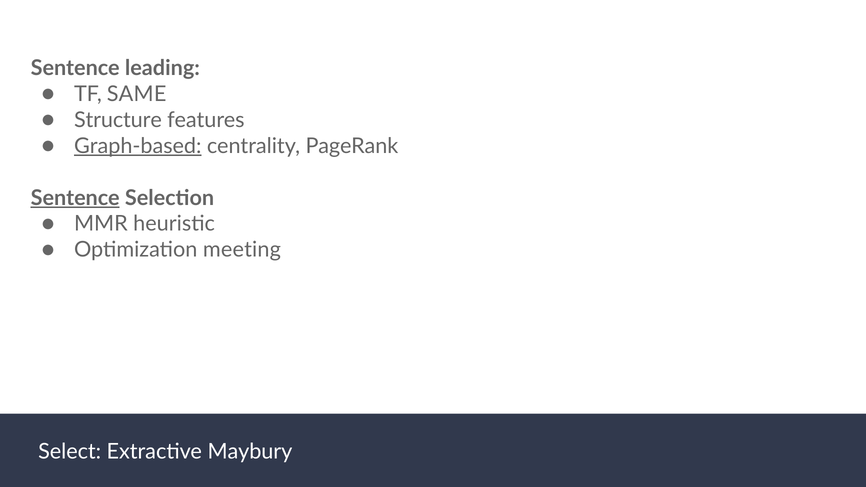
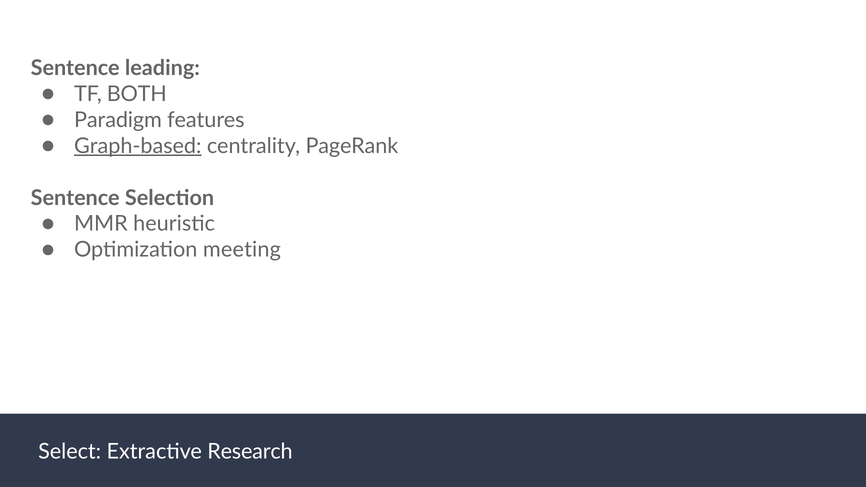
SAME: SAME -> BOTH (137, 94)
Structure: Structure -> Paradigm (118, 120)
Sentence underline: present -> none (75, 198)
Maybury: Maybury -> Research (250, 451)
